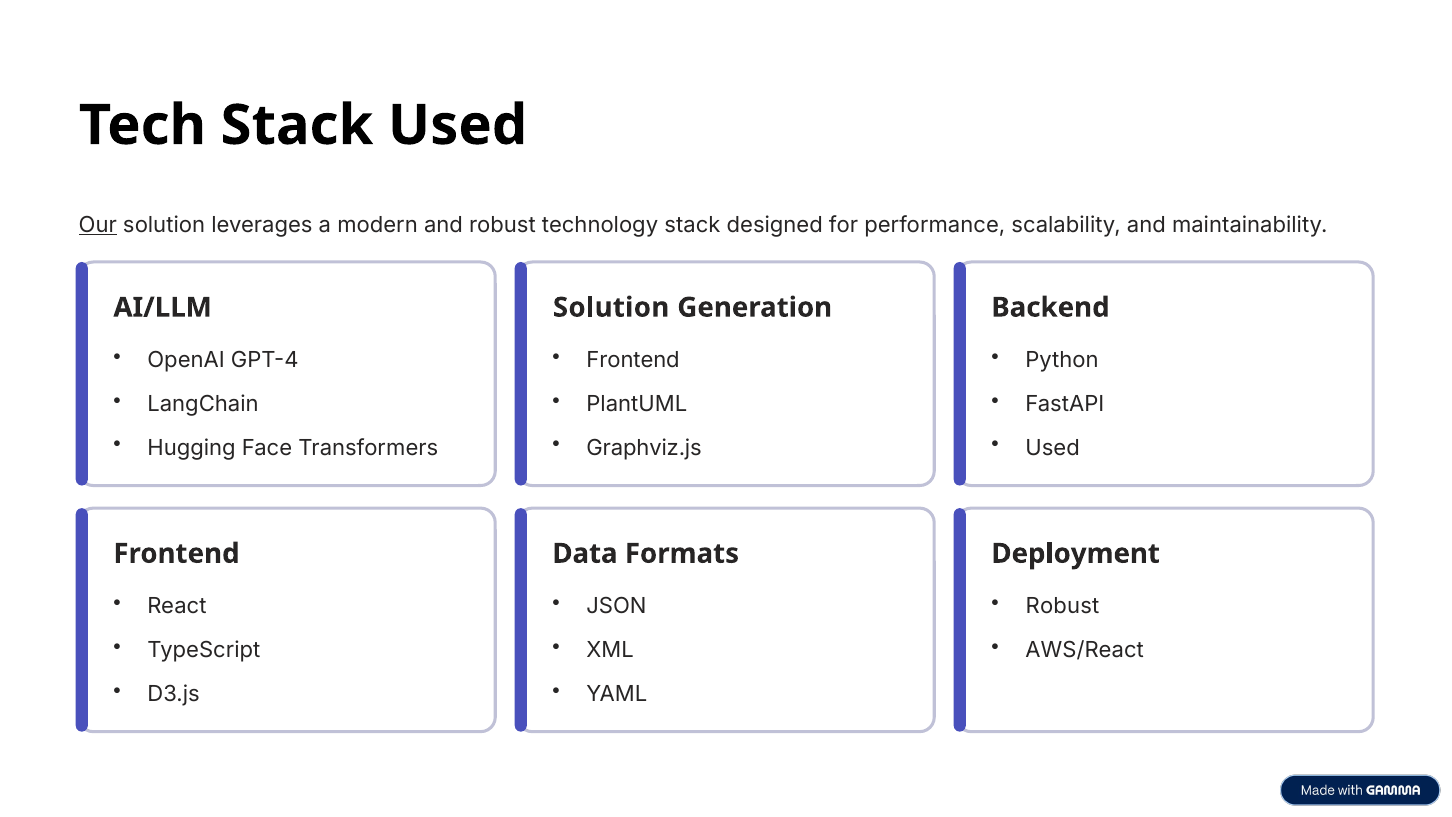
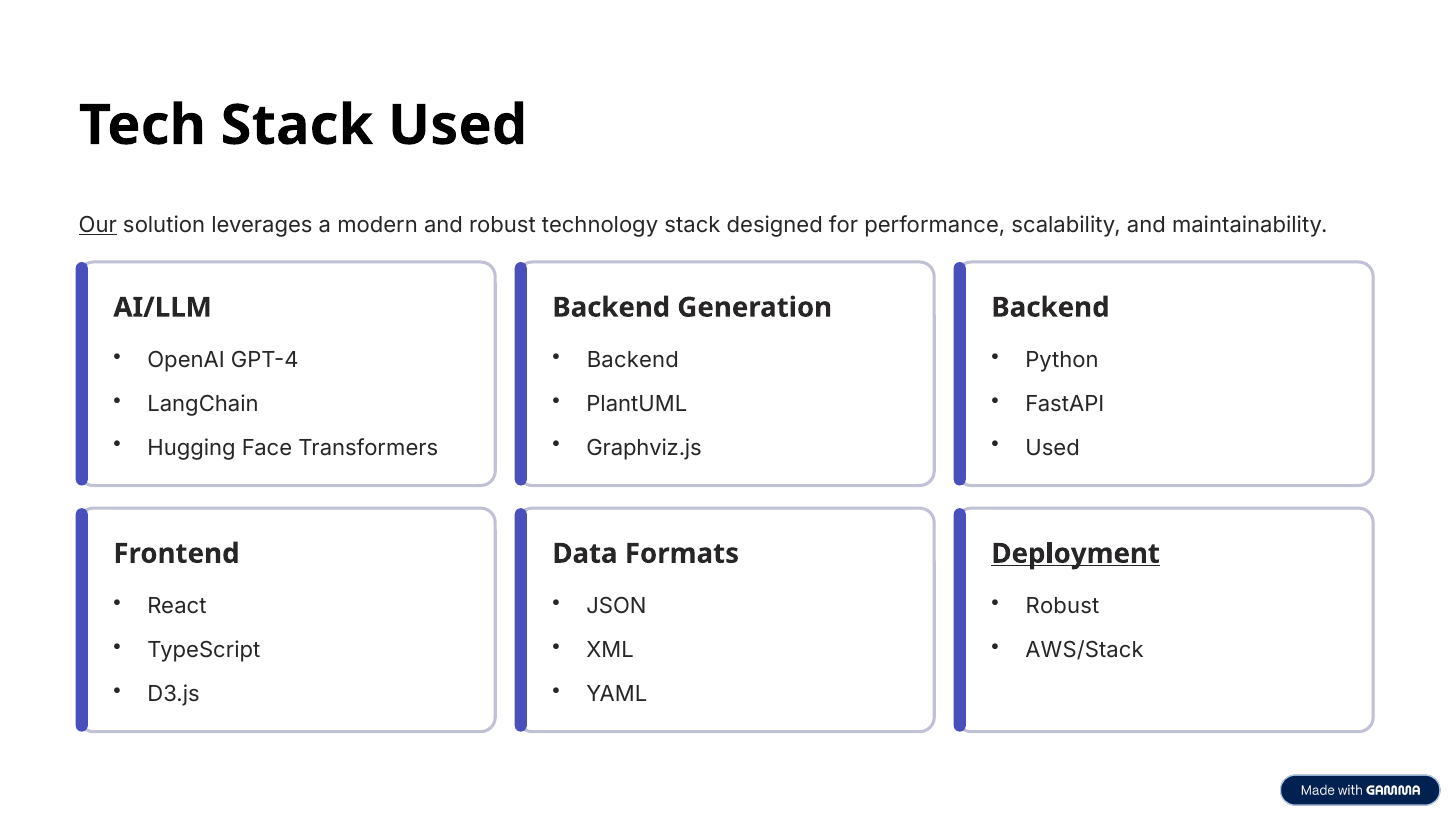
Solution: Solution -> Backend (611, 307)
Frontend: Frontend -> Backend (633, 360)
Deployment underline: none -> present (1076, 553)
AWS/React: AWS/React -> AWS/Stack (1085, 650)
